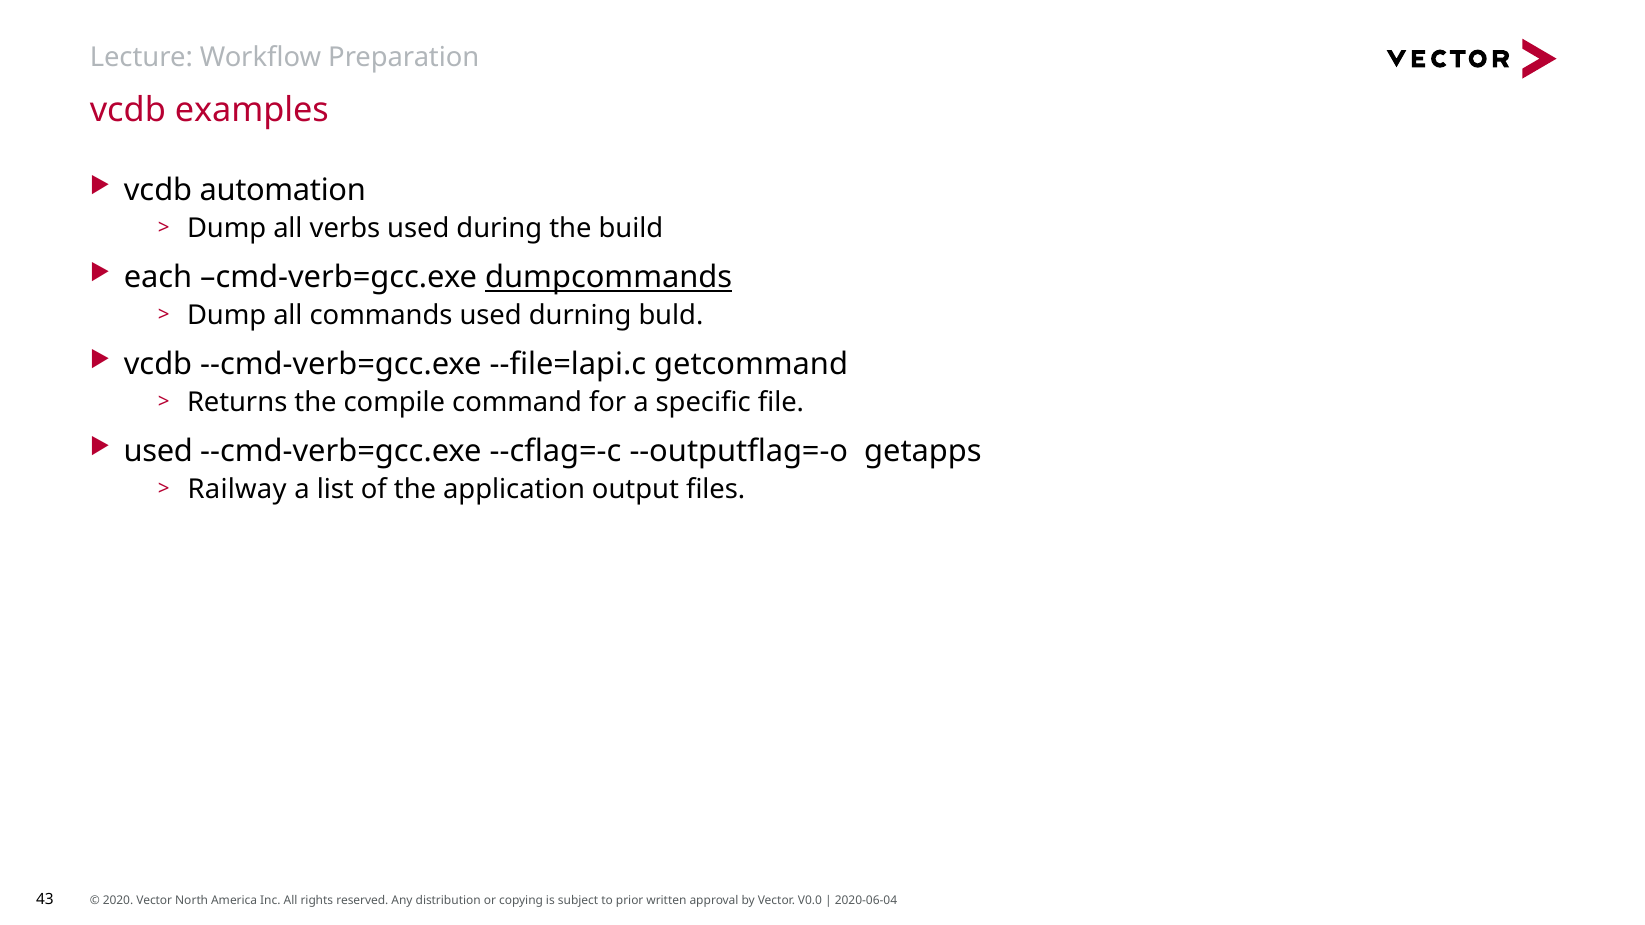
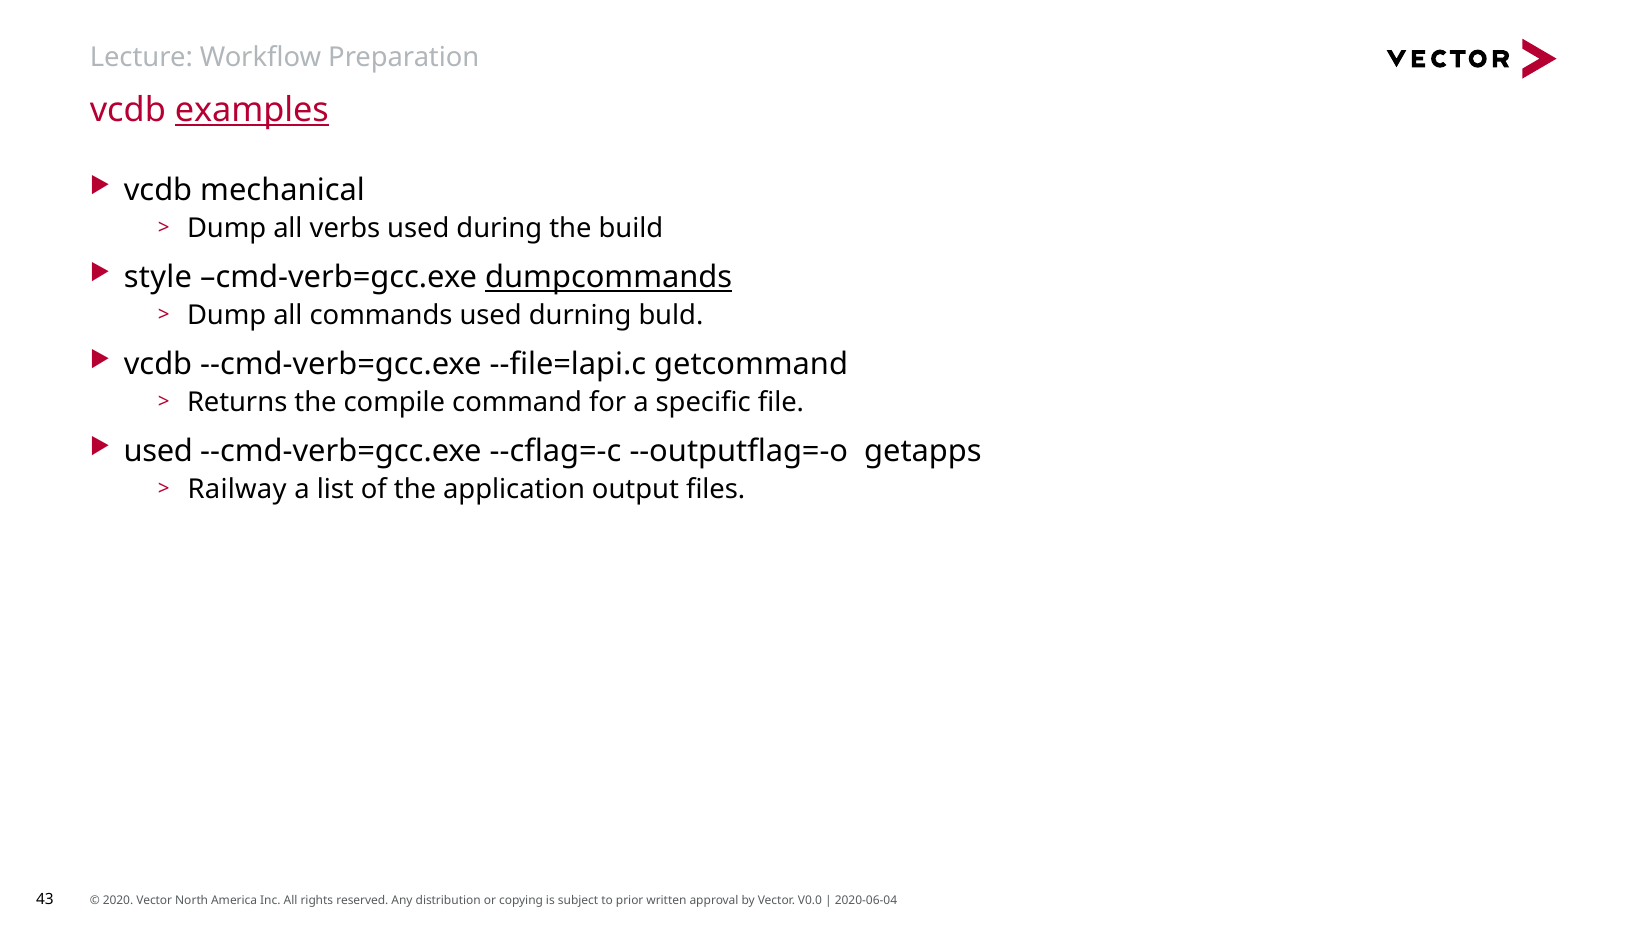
examples underline: none -> present (252, 111)
automation: automation -> mechanical (283, 191)
each: each -> style (158, 278)
